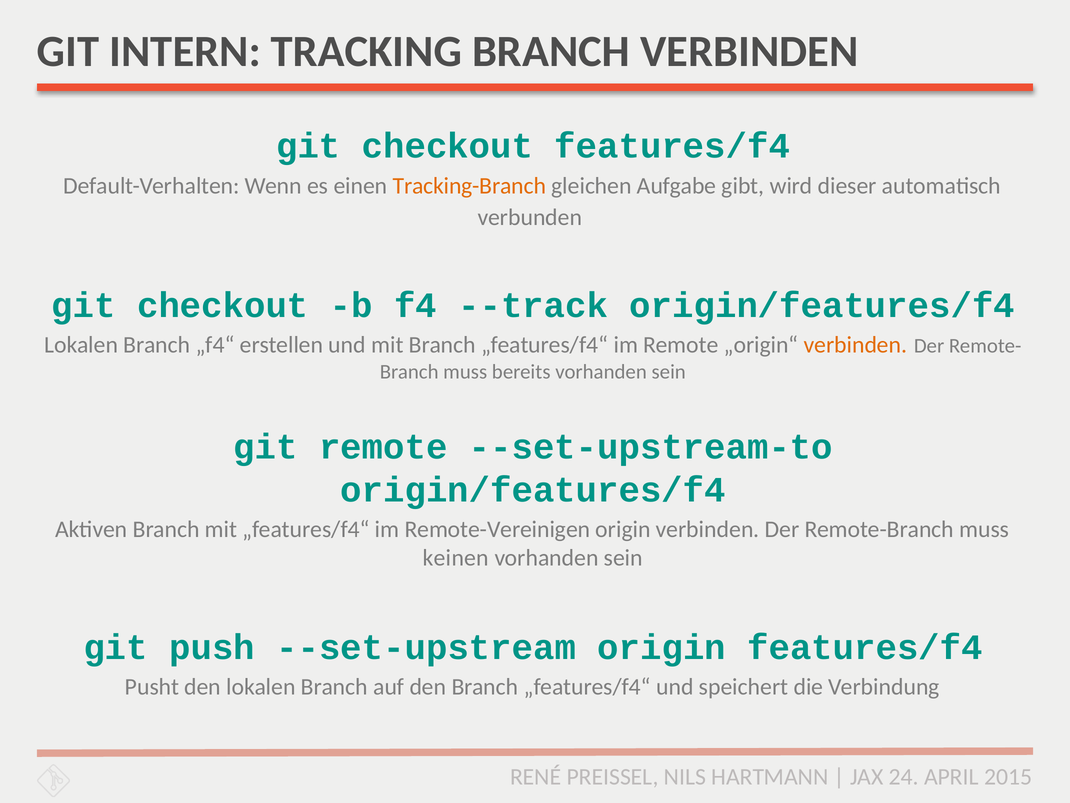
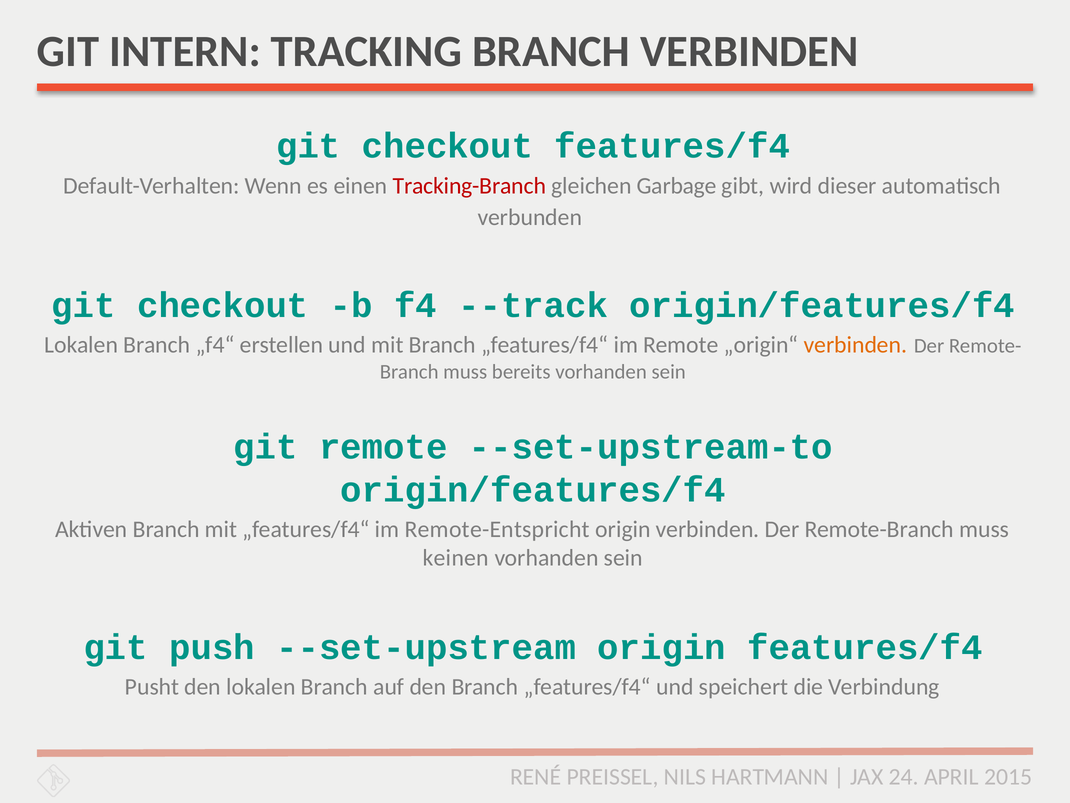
Tracking-Branch colour: orange -> red (469, 186)
Aufgabe: Aufgabe -> Garbage (677, 186)
Remote-Vereinigen: Remote-Vereinigen -> Remote-Entspricht (497, 529)
